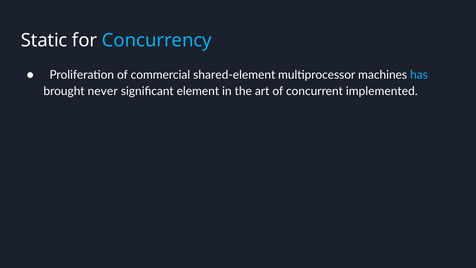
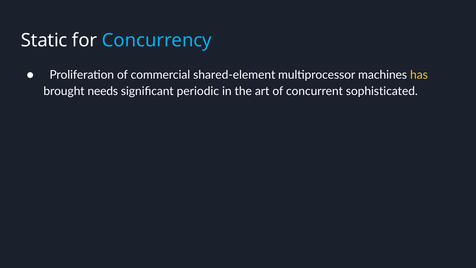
has colour: light blue -> yellow (419, 75)
never: never -> needs (103, 91)
element: element -> periodic (198, 91)
implemented: implemented -> sophisticated (382, 91)
